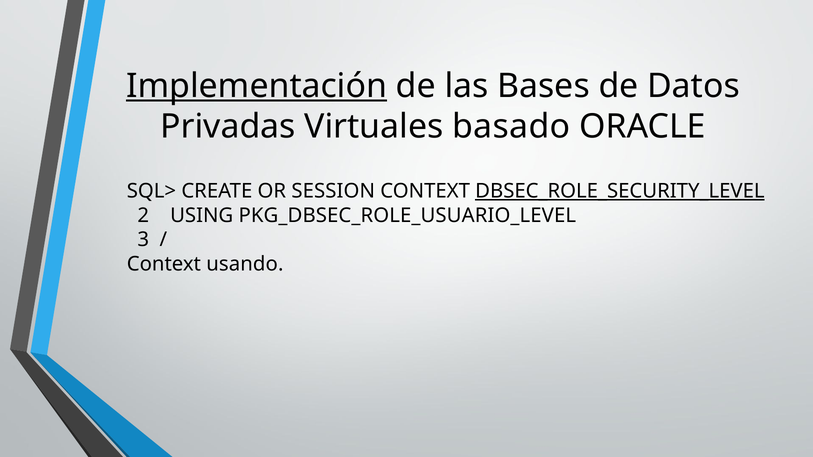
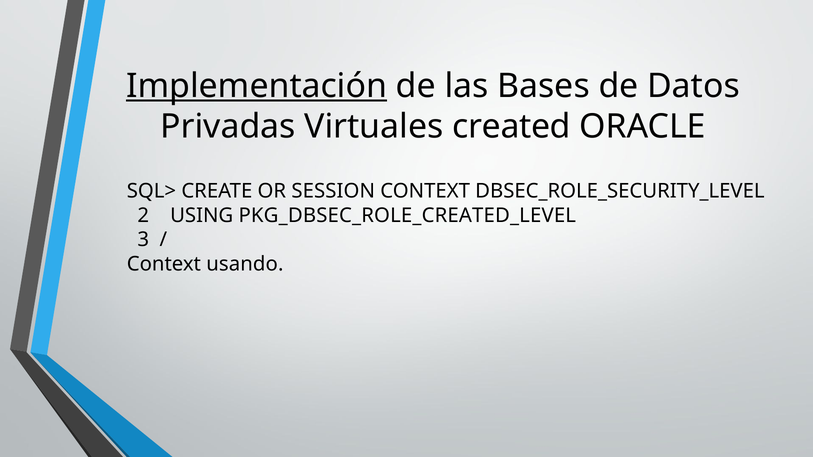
basado: basado -> created (512, 127)
DBSEC_ROLE_SECURITY_LEVEL underline: present -> none (620, 191)
PKG_DBSEC_ROLE_USUARIO_LEVEL: PKG_DBSEC_ROLE_USUARIO_LEVEL -> PKG_DBSEC_ROLE_CREATED_LEVEL (407, 215)
